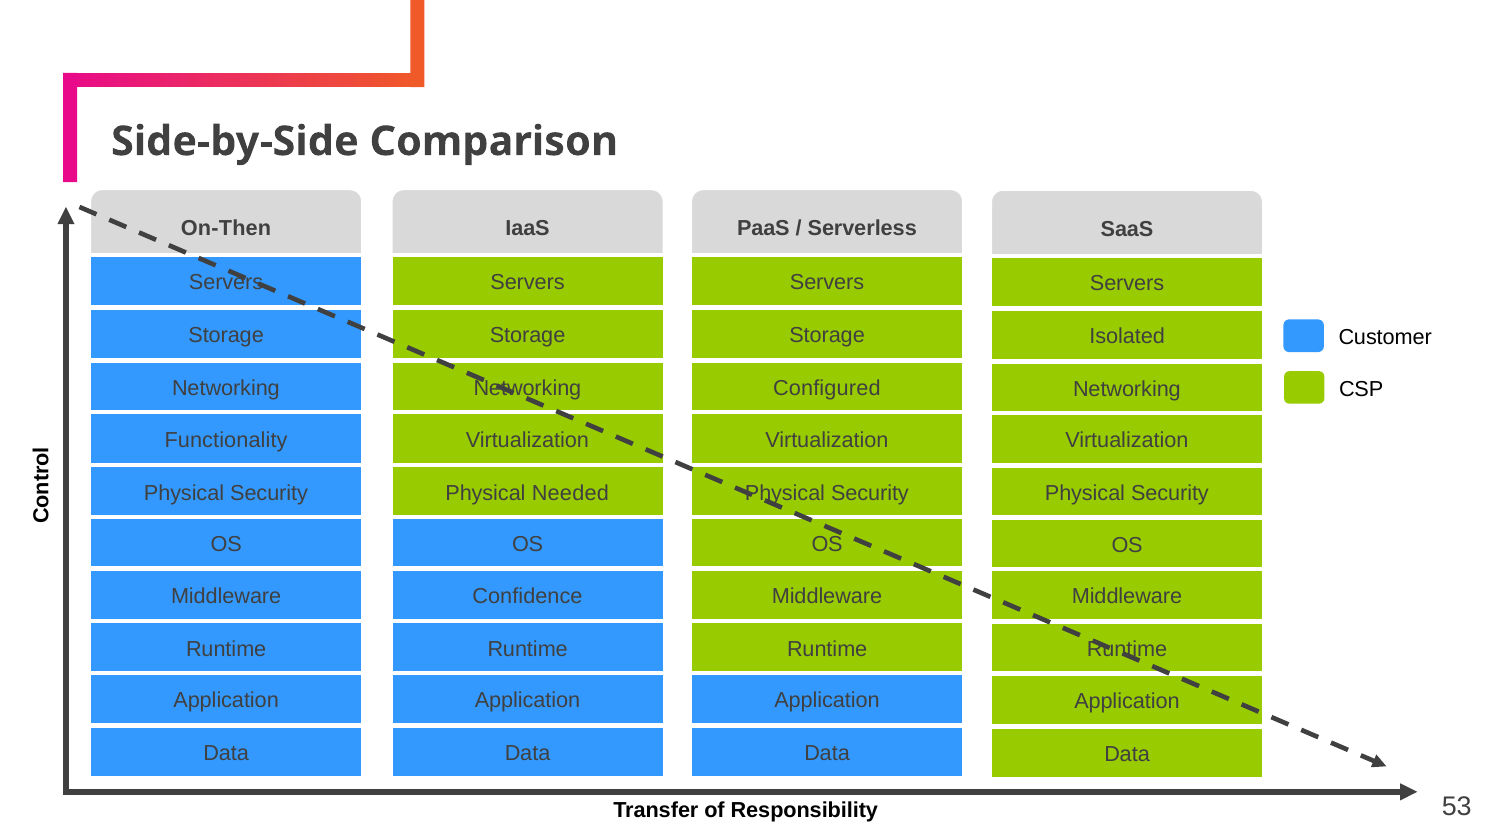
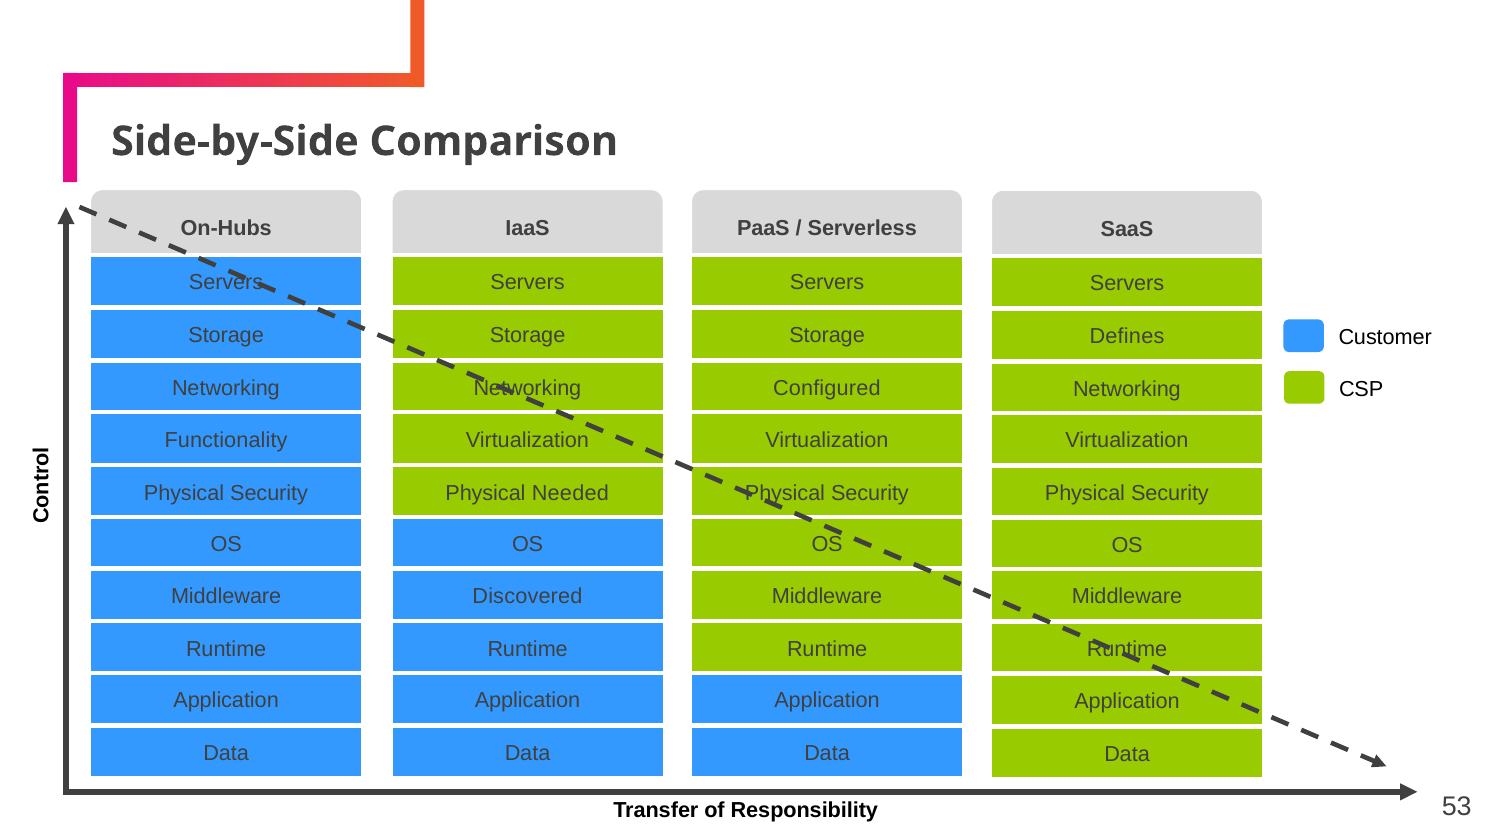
On-Then: On-Then -> On-Hubs (226, 229)
Isolated: Isolated -> Defines (1127, 336)
Confidence: Confidence -> Discovered (527, 597)
